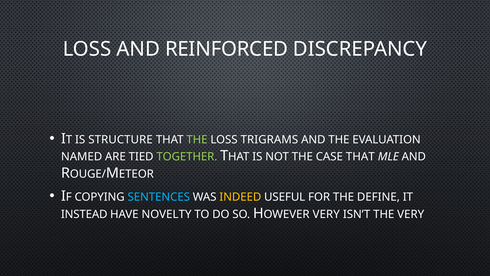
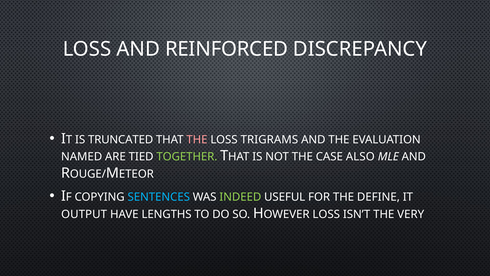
STRUCTURE: STRUCTURE -> TRUNCATED (121, 140)
THE colour: light green -> pink (197, 140)
CASE THAT: THAT -> ALSO (360, 157)
INDEED colour: yellow -> light green (240, 197)
INSTEAD: INSTEAD -> OUTPUT (84, 214)
NOVELTY: NOVELTY -> LENGTHS (167, 214)
VERY: VERY -> LOSS (326, 214)
